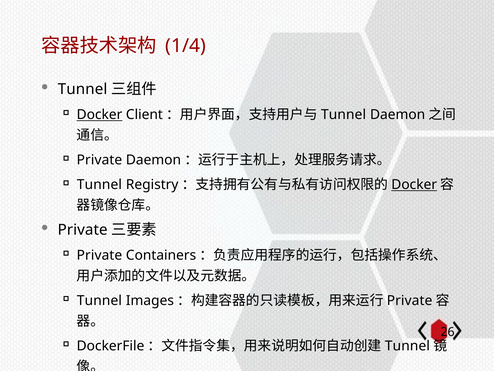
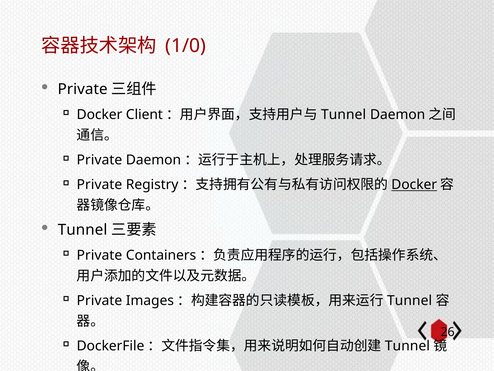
1/4: 1/4 -> 1/0 (186, 46)
Tunnel: Tunnel -> Private (83, 89)
Docker underline: present -> none (99, 115)
Tunnel: Tunnel -> Private (99, 184)
Private: Private -> Tunnel (83, 229)
Tunnel: Tunnel -> Private (99, 300)
Private: Private -> Tunnel (410, 300)
